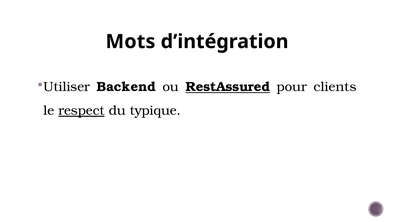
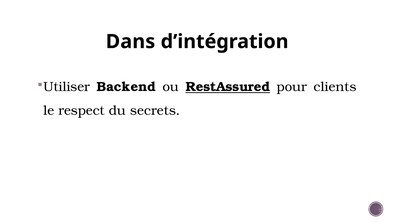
Mots: Mots -> Dans (130, 42)
respect underline: present -> none (81, 110)
typique: typique -> secrets (155, 110)
